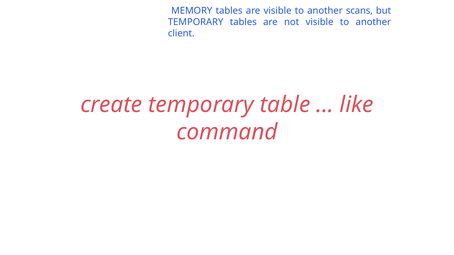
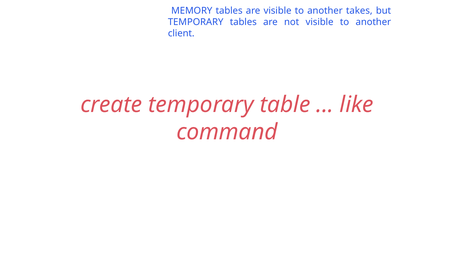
scans: scans -> takes (359, 11)
